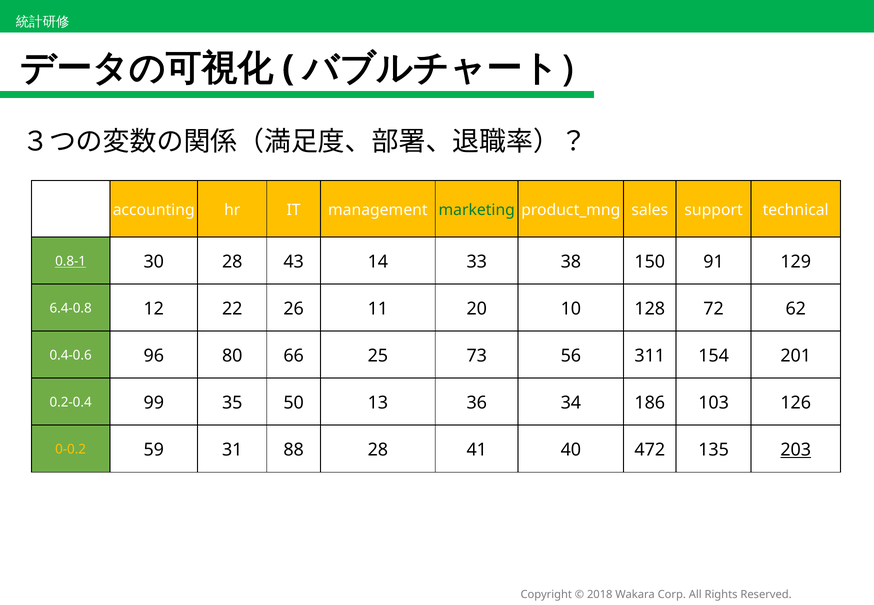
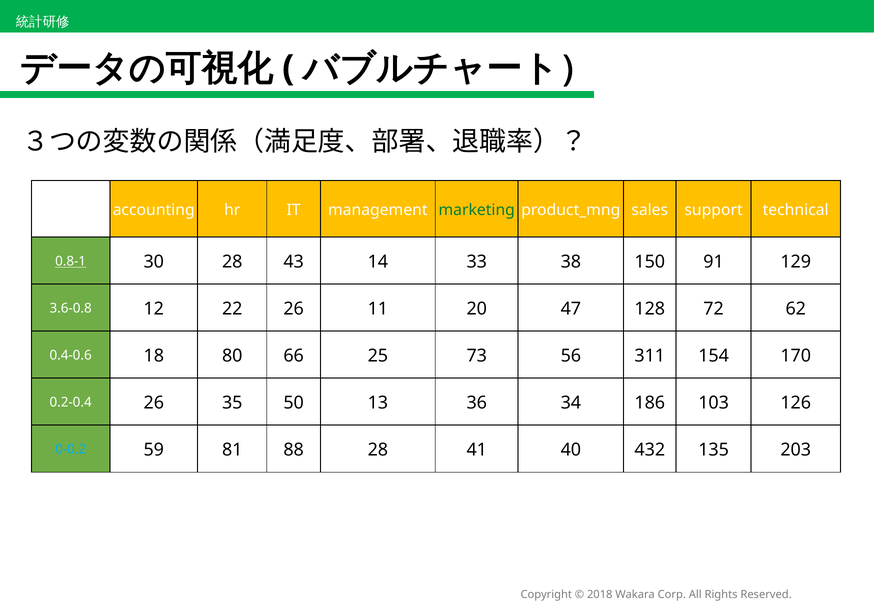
6.4-0.8: 6.4-0.8 -> 3.6-0.8 (71, 308)
10: 10 -> 47 (571, 309)
96: 96 -> 18 (154, 356)
201: 201 -> 170 (796, 356)
0.2-0.4 99: 99 -> 26 (154, 403)
0-0.2 colour: yellow -> light blue (71, 450)
31: 31 -> 81 (232, 450)
472: 472 -> 432 (650, 450)
203 underline: present -> none (796, 450)
